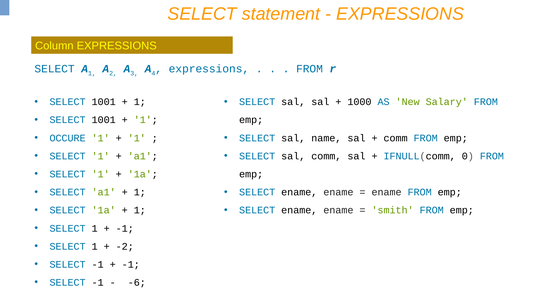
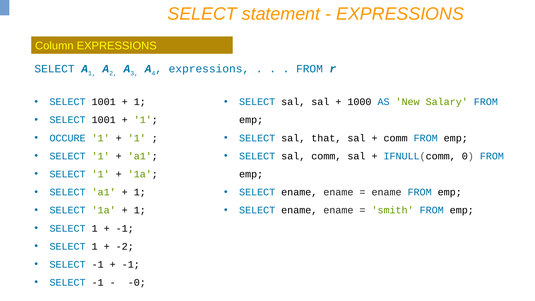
name: name -> that (326, 138)
-6: -6 -> -0 (137, 282)
